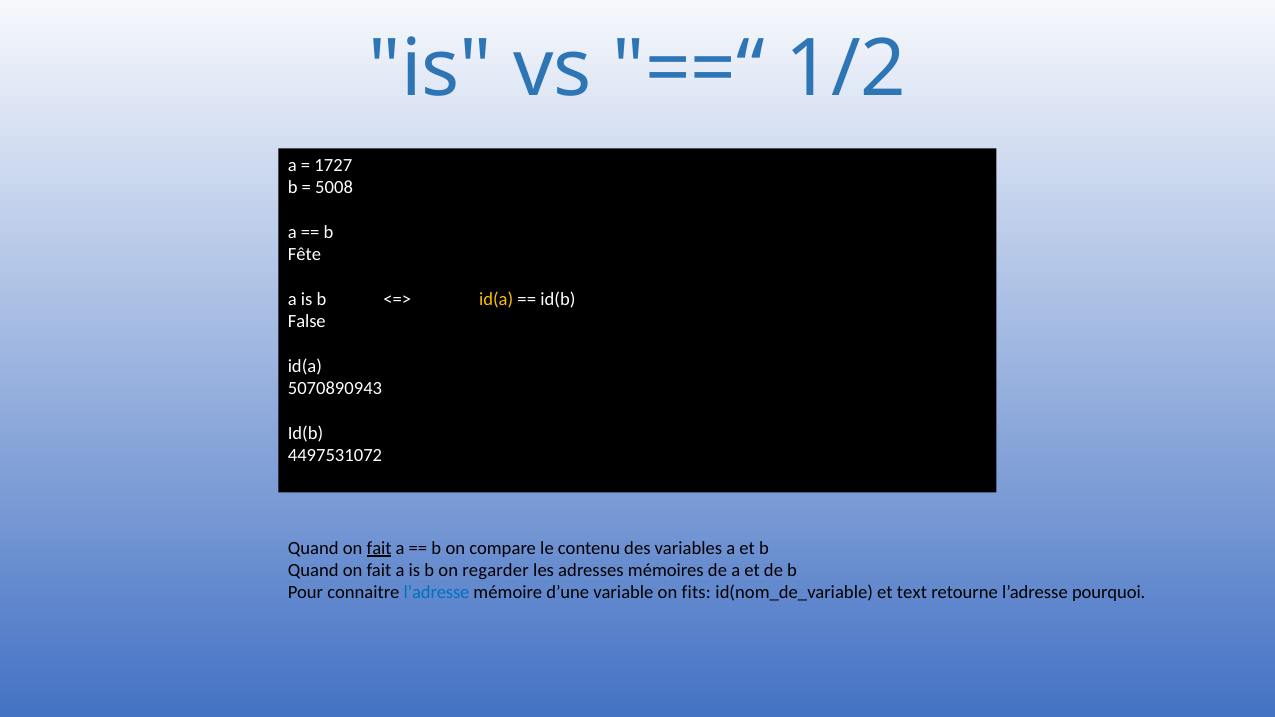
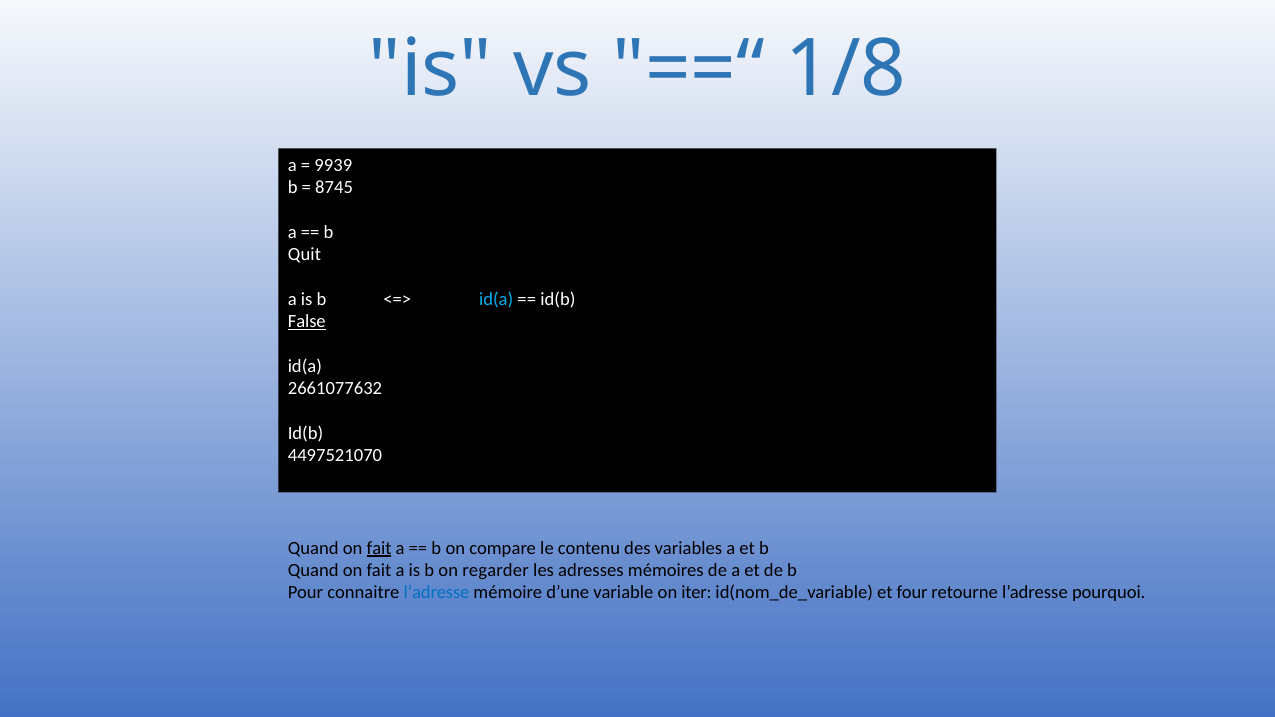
1/2: 1/2 -> 1/8 (846, 69)
1727: 1727 -> 9939 (333, 165)
5008: 5008 -> 8745 (334, 188)
Fête: Fête -> Quit (304, 255)
id(a colour: yellow -> light blue (496, 299)
False underline: none -> present (307, 322)
5070890943: 5070890943 -> 2661077632 (335, 389)
4497531072: 4497531072 -> 4497521070 (335, 456)
fits: fits -> iter (696, 593)
text: text -> four (912, 593)
